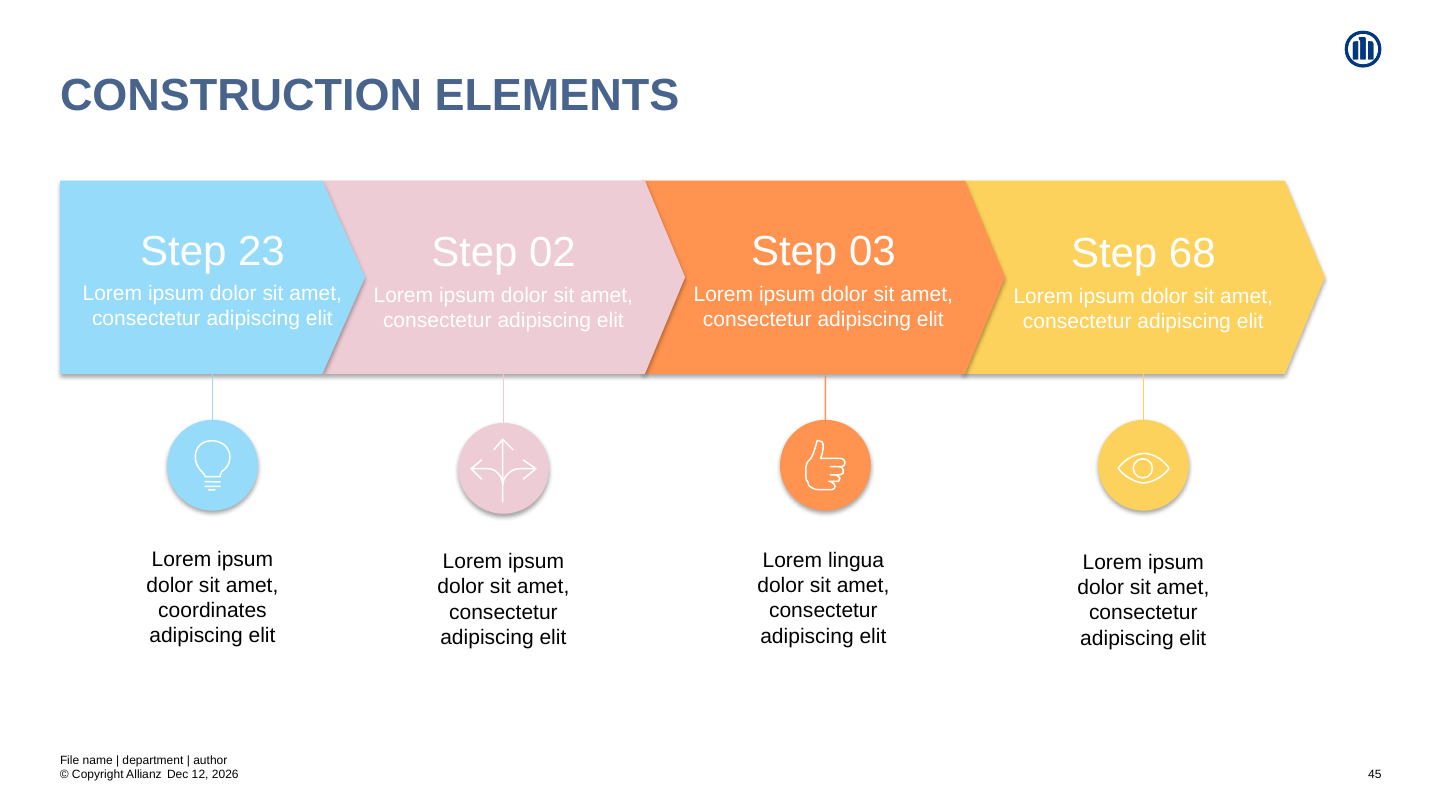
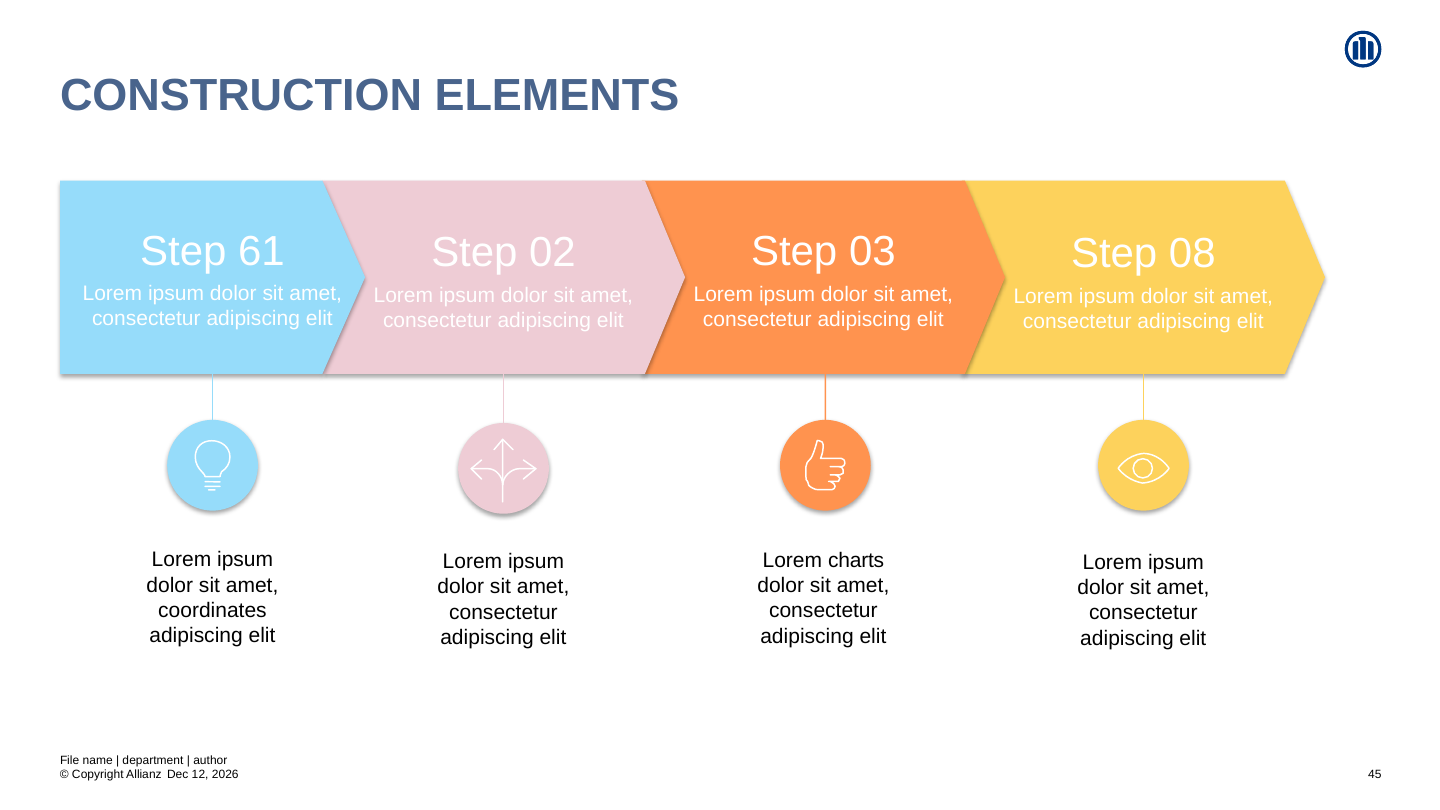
23: 23 -> 61 (261, 251)
68: 68 -> 08 (1192, 254)
lingua: lingua -> charts (856, 561)
